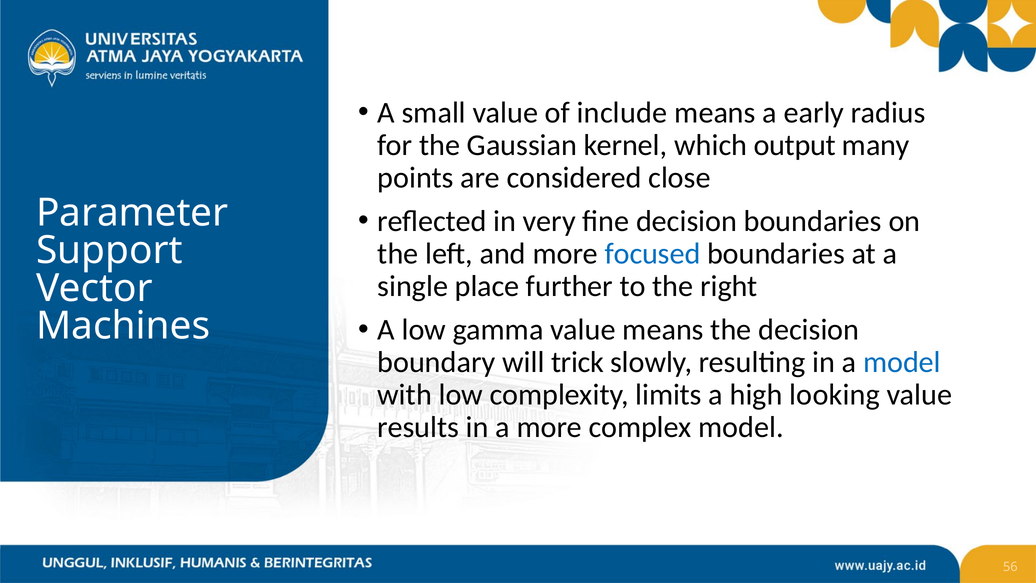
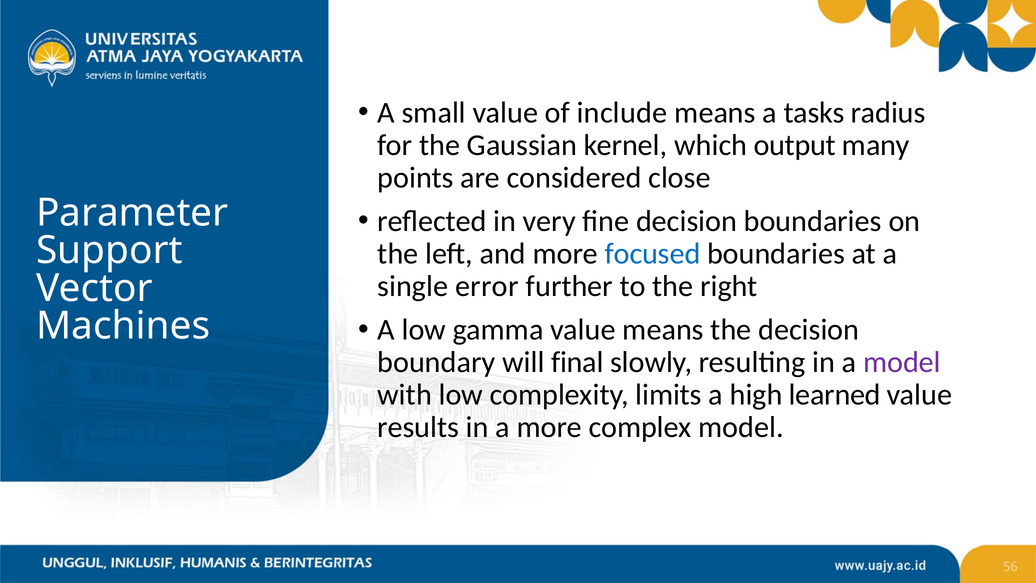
early: early -> tasks (814, 112)
place: place -> error (487, 286)
trick: trick -> final (577, 362)
model colour: blue -> purple (902, 362)
looking: looking -> learned (835, 395)
